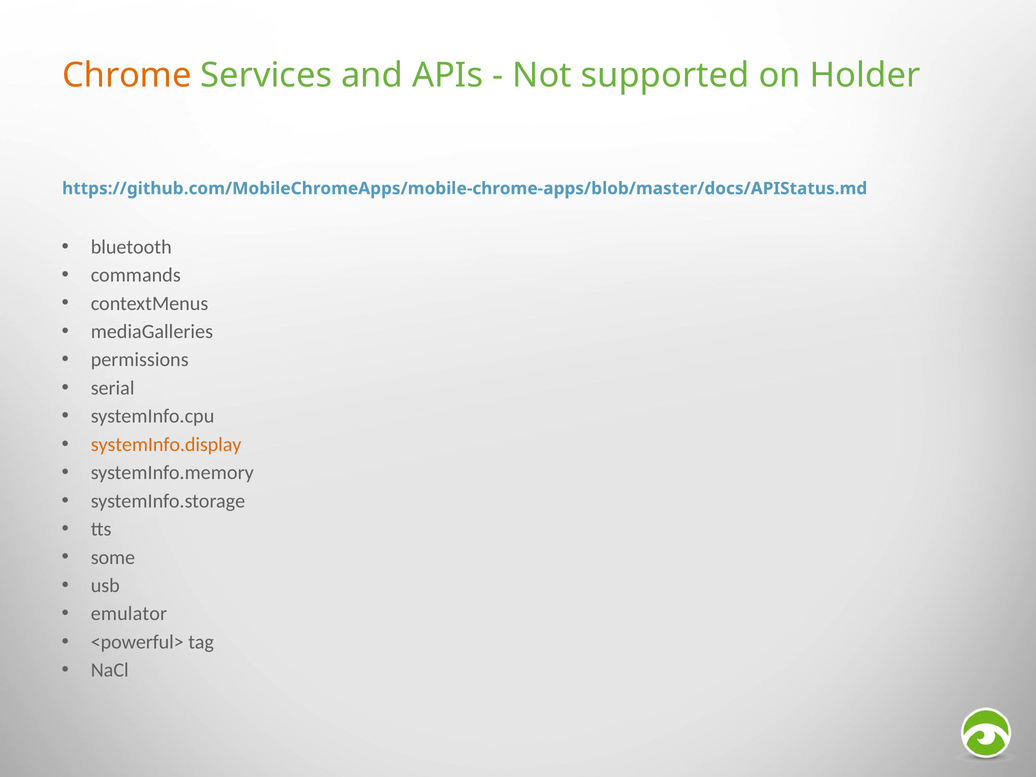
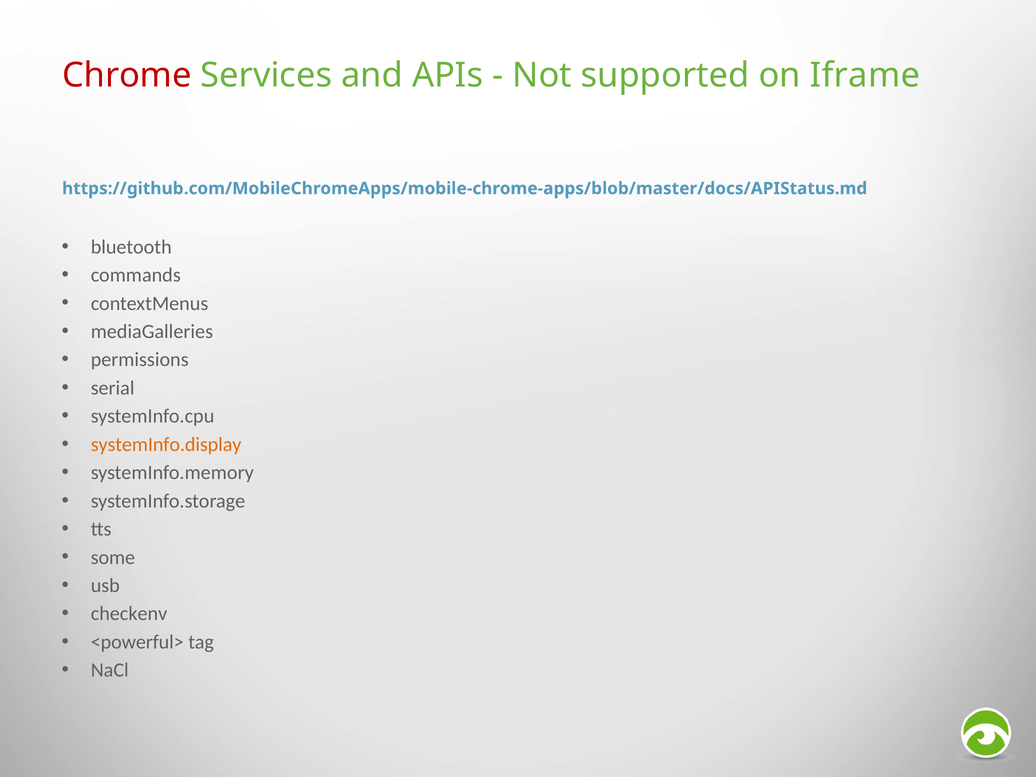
Chrome colour: orange -> red (127, 75)
Holder: Holder -> Iframe (865, 75)
emulator: emulator -> checkenv (129, 614)
